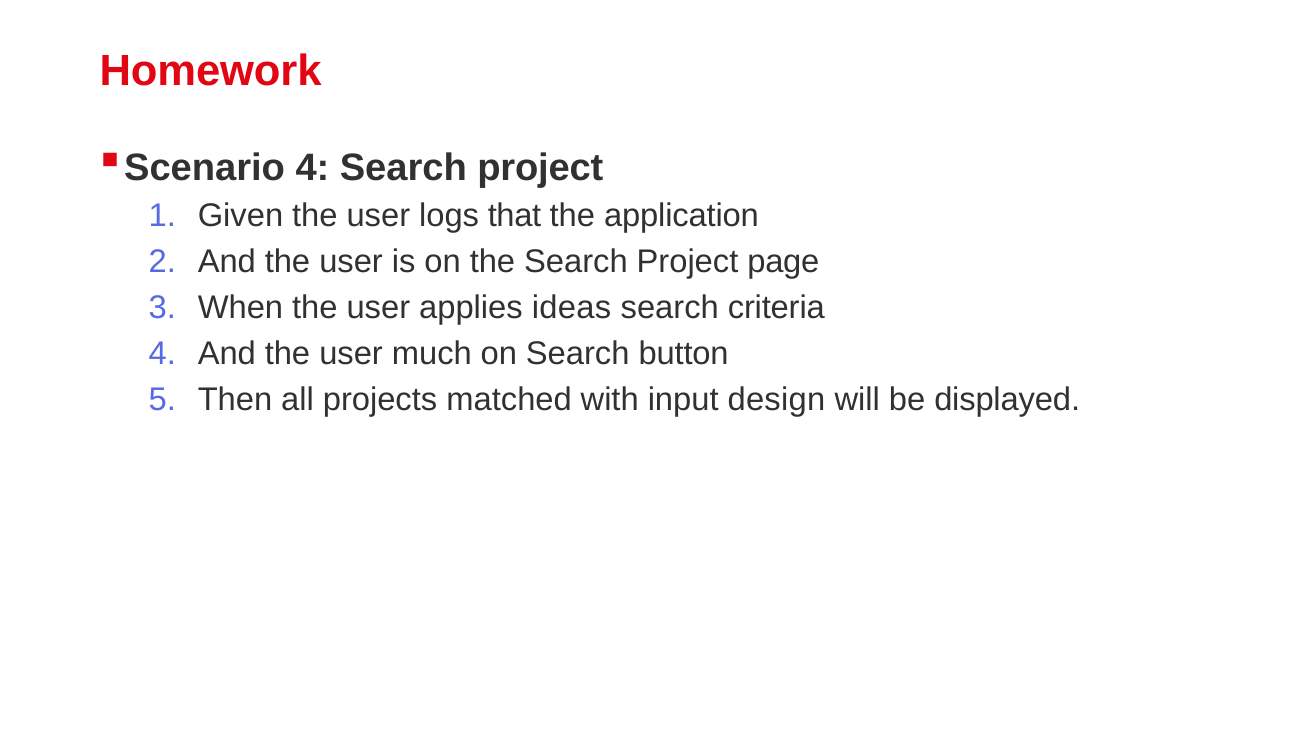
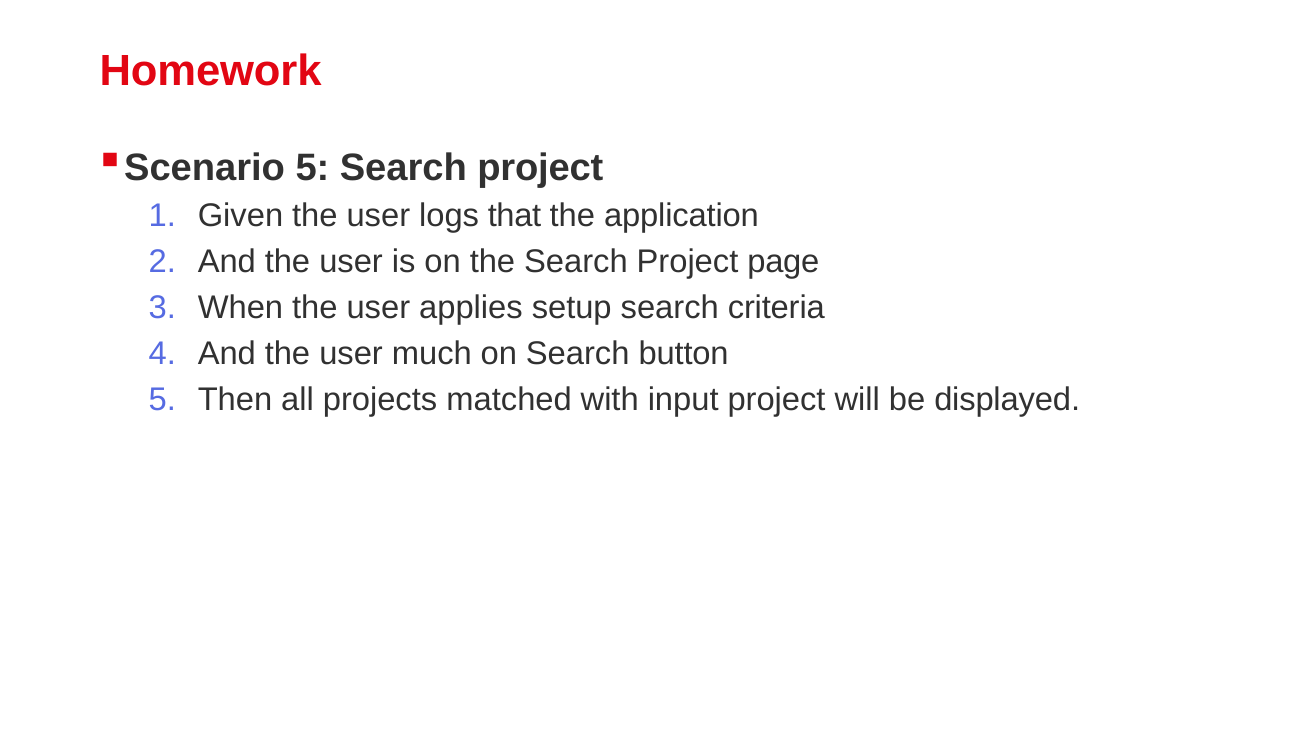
Scenario 4: 4 -> 5 (313, 168)
ideas: ideas -> setup (572, 308)
input design: design -> project (777, 400)
